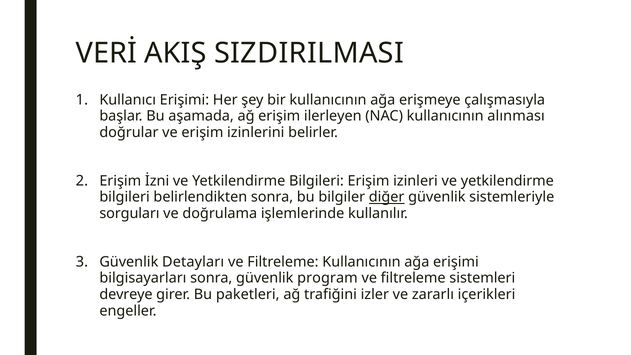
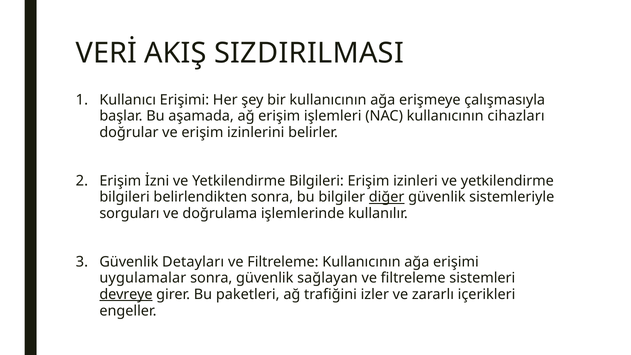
ilerleyen: ilerleyen -> işlemleri (333, 116)
alınması: alınması -> cihazları (516, 116)
bilgisayarları: bilgisayarları -> uygulamalar (143, 278)
program: program -> sağlayan (327, 278)
devreye underline: none -> present (126, 294)
